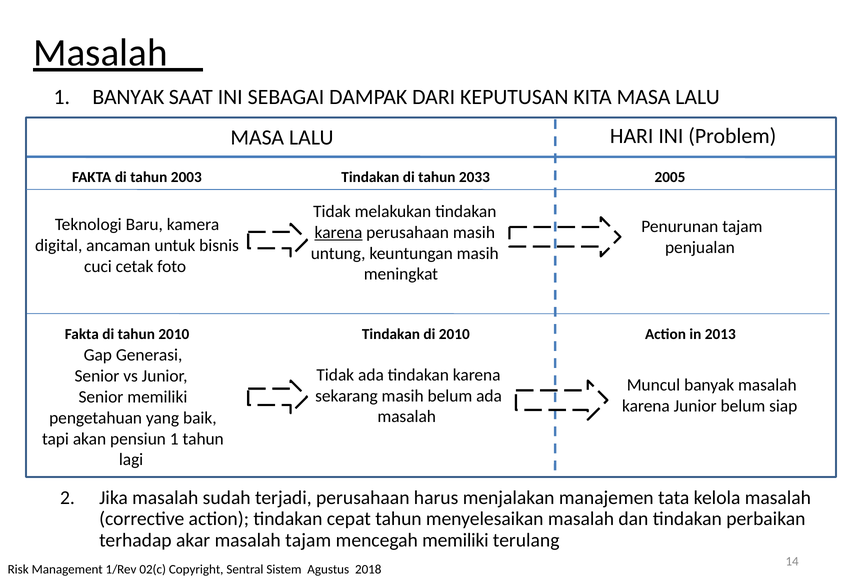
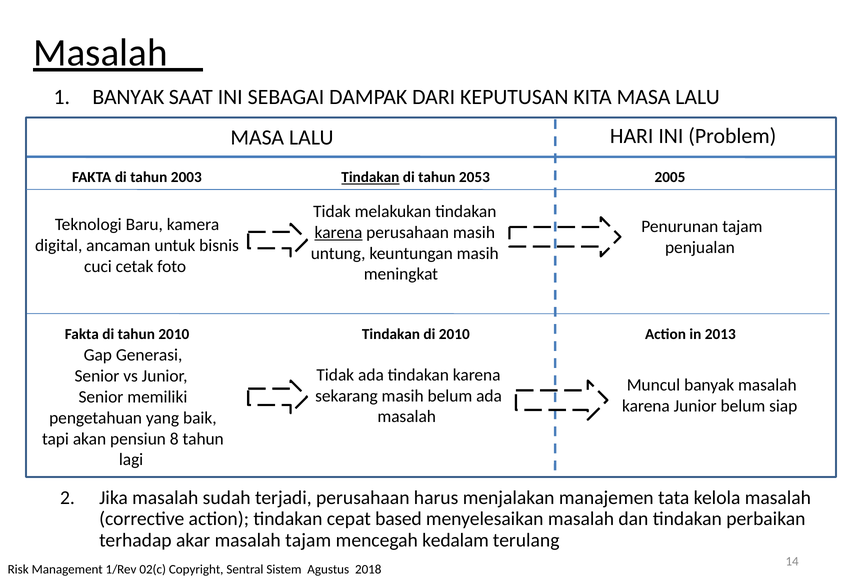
Tindakan underline: none -> present (370, 177)
2033: 2033 -> 2053 (474, 177)
pensiun 1: 1 -> 8 (174, 439)
cepat tahun: tahun -> based (398, 519)
mencegah memiliki: memiliki -> kedalam (455, 540)
